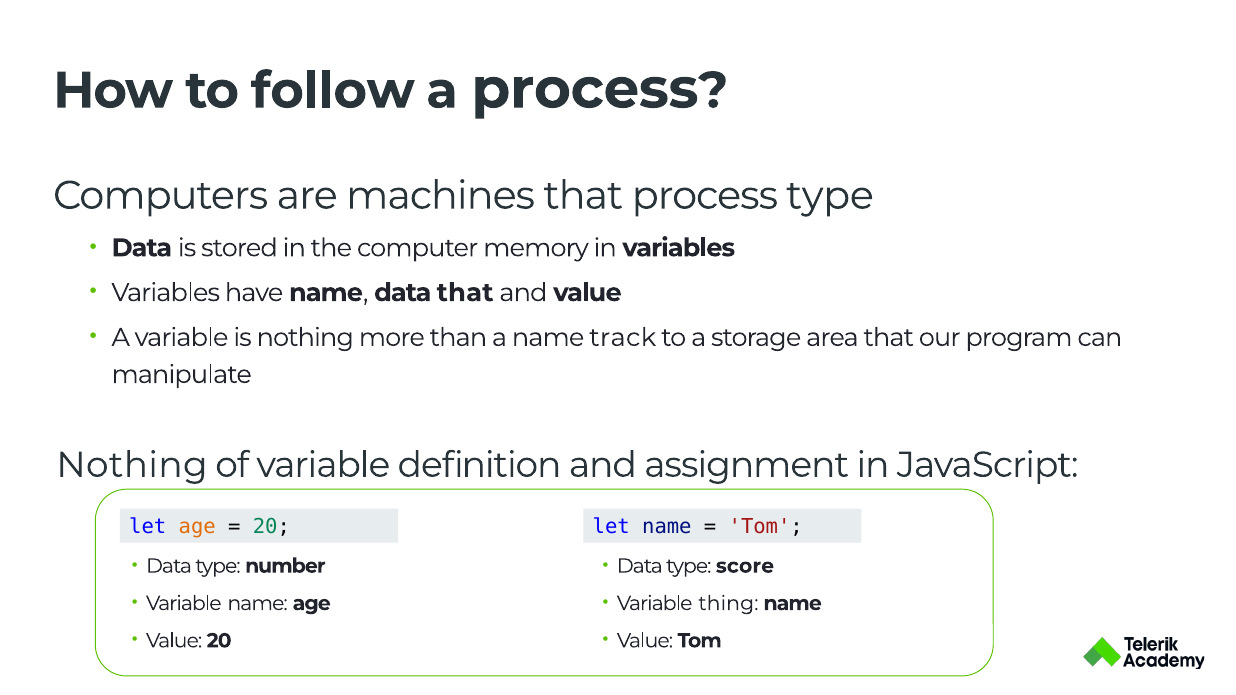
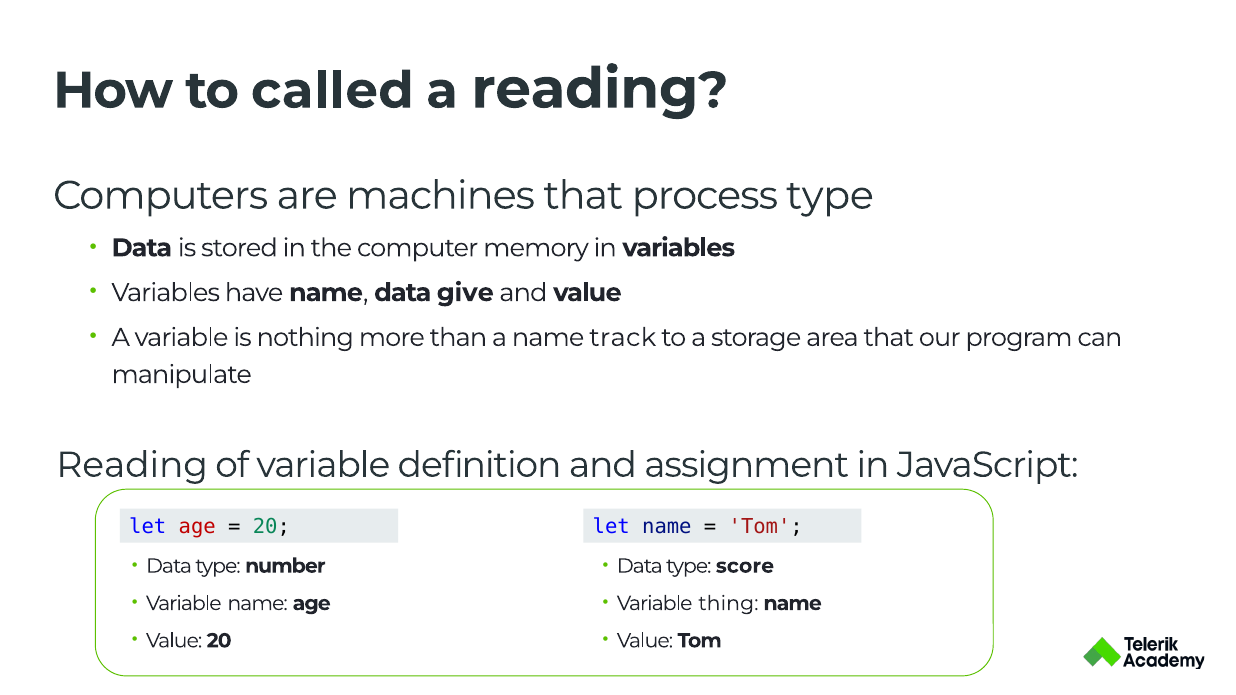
follow: follow -> called (332, 91)
a process: process -> reading (585, 89)
data that: that -> give (465, 293)
Nothing: Nothing -> Reading (132, 465)
age colour: orange -> red (197, 527)
